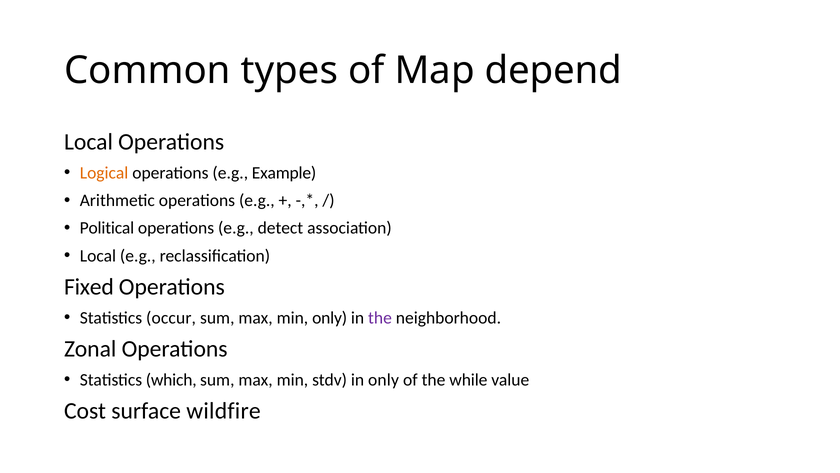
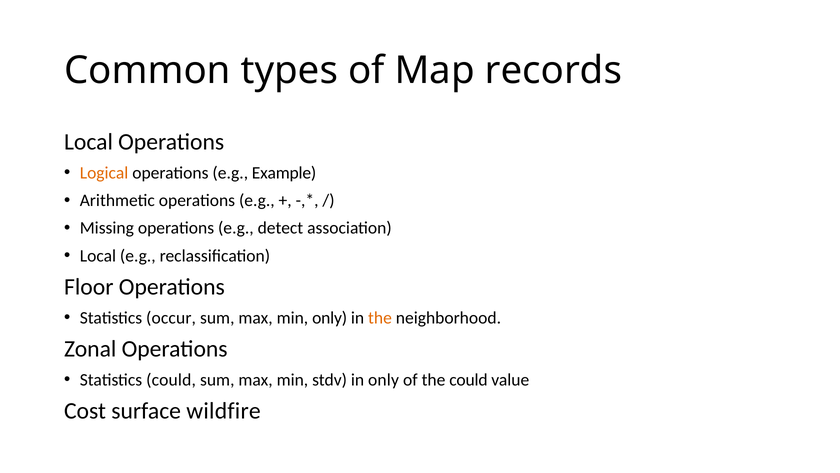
depend: depend -> records (553, 71)
Political: Political -> Missing (107, 228)
Fixed: Fixed -> Floor (89, 286)
the colour: purple -> orange (380, 318)
Statistics which: which -> could (171, 379)
the while: while -> could (468, 379)
